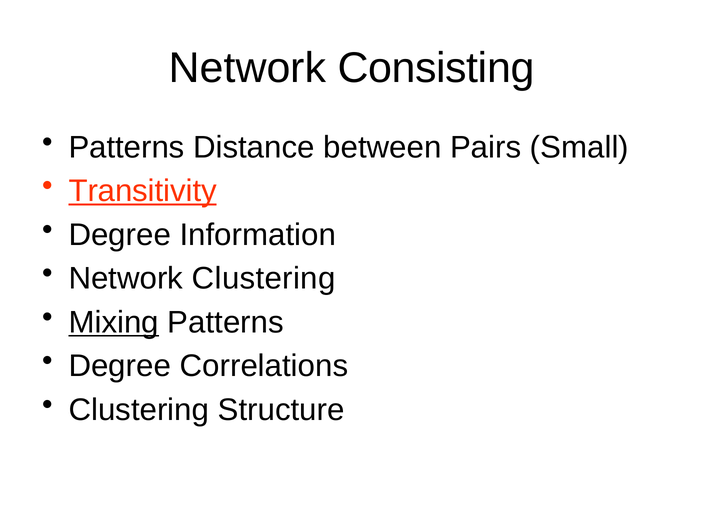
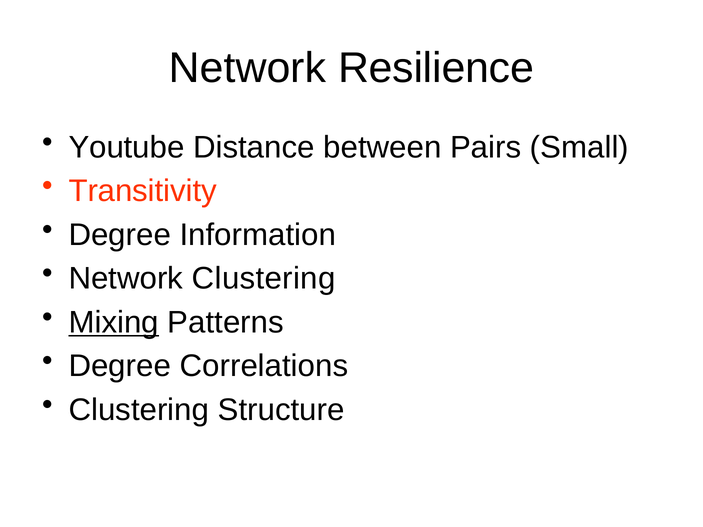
Consisting: Consisting -> Resilience (436, 68)
Patterns: Patterns -> Youtube (127, 147)
Transitivity underline: present -> none (143, 191)
